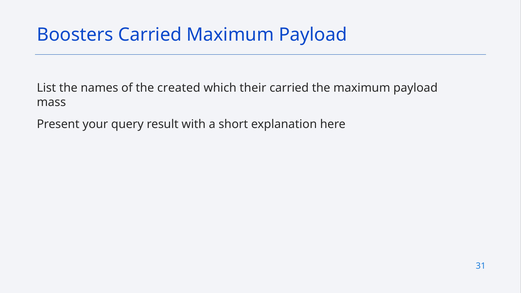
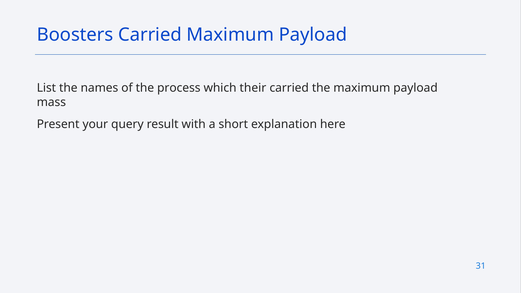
created: created -> process (179, 88)
